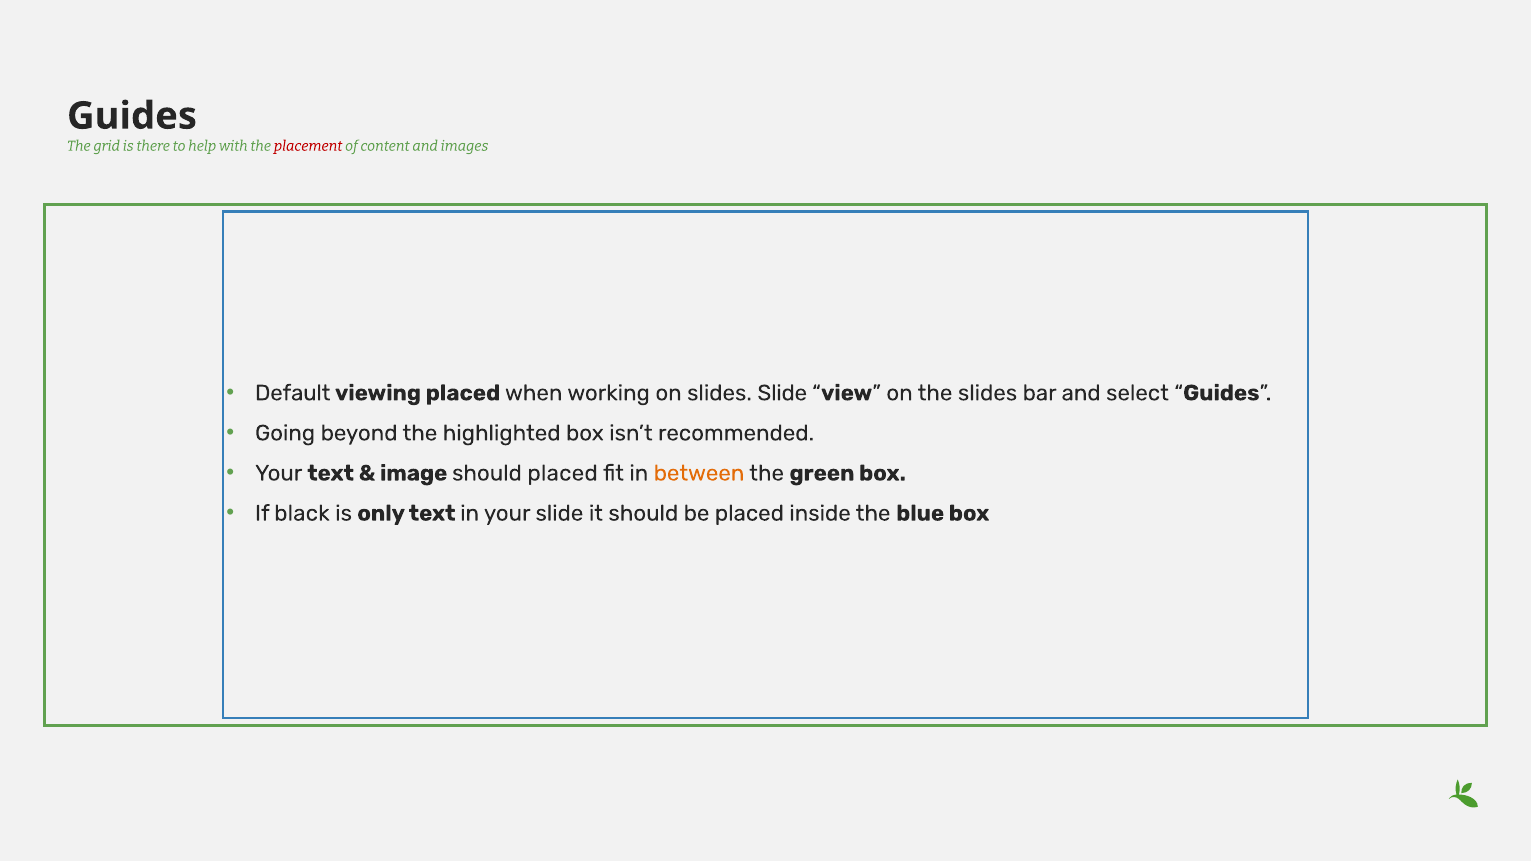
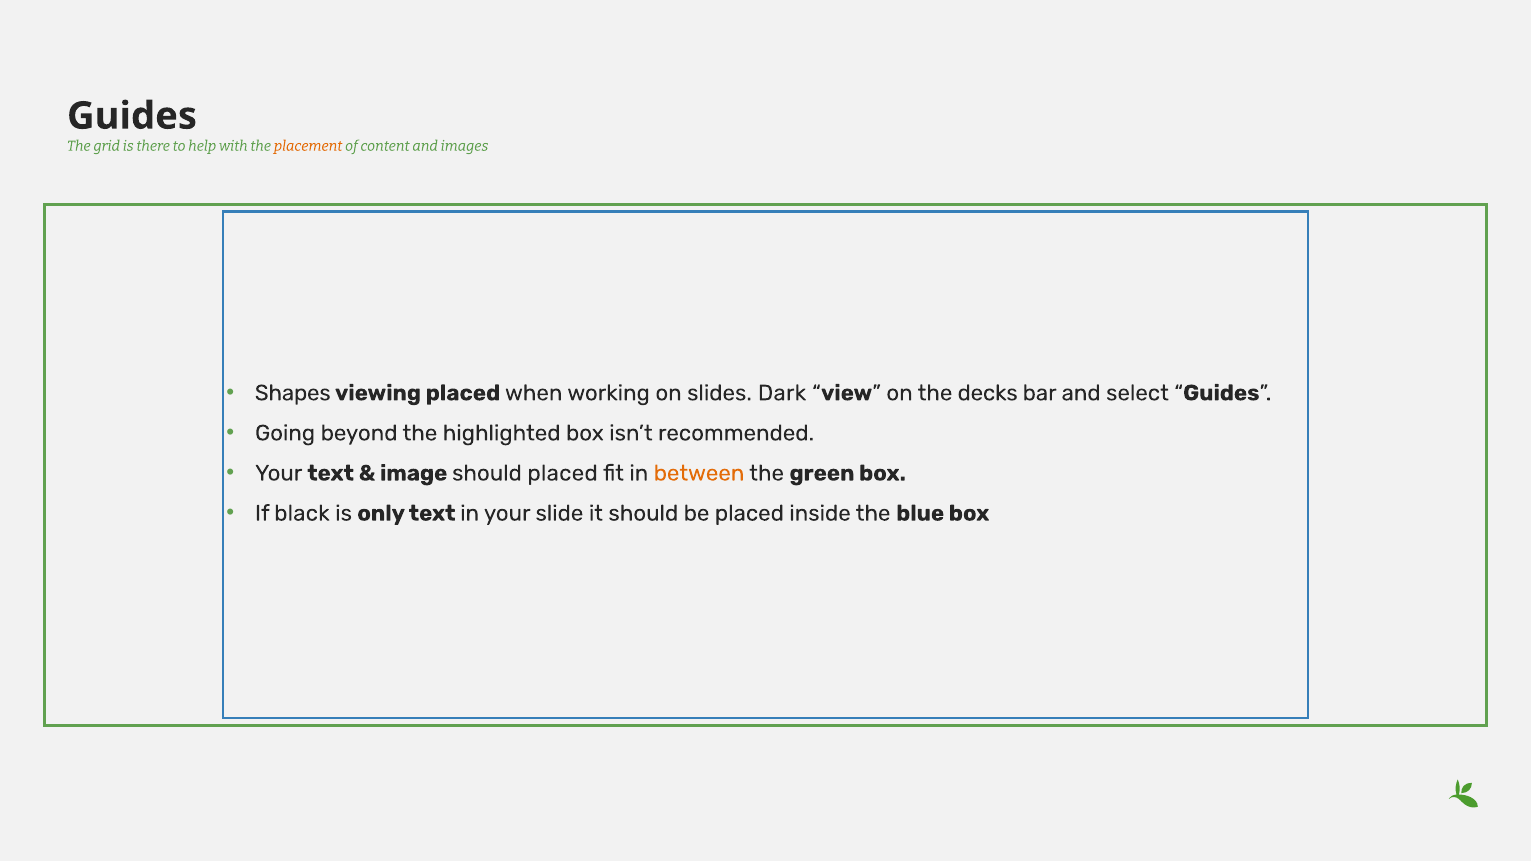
placement colour: red -> orange (308, 146)
Default: Default -> Shapes (293, 393)
slides Slide: Slide -> Dark (782, 393)
the slides: slides -> decks (988, 393)
